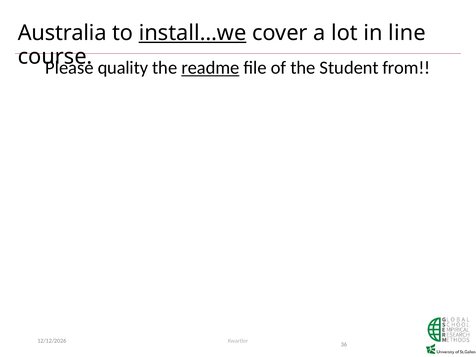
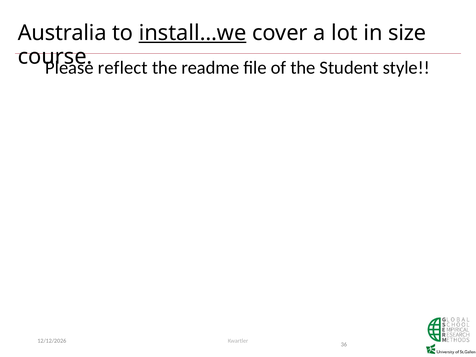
line: line -> size (407, 33)
quality: quality -> reflect (123, 68)
readme underline: present -> none (210, 68)
from: from -> style (406, 68)
